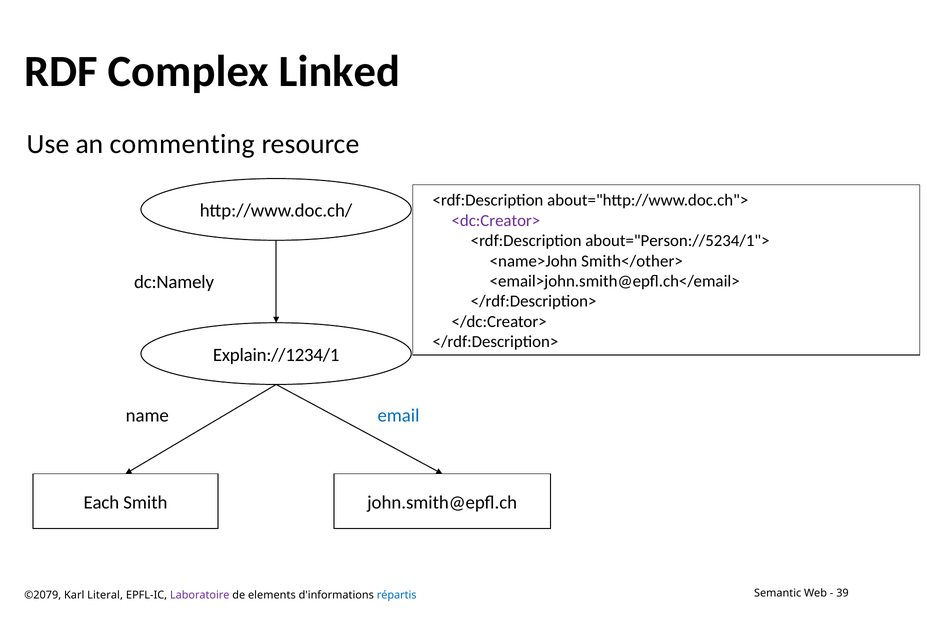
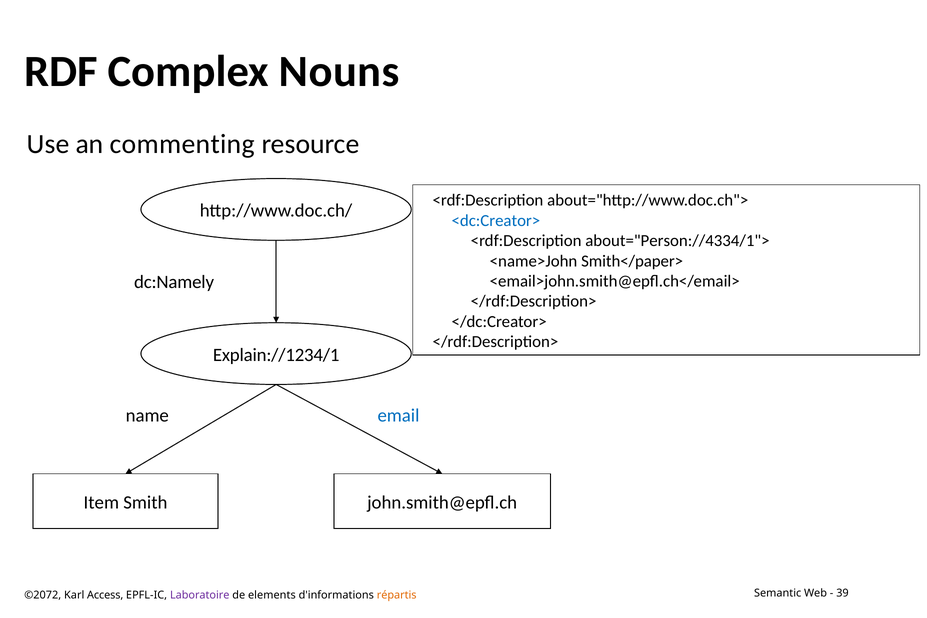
Linked: Linked -> Nouns (339, 72)
<dc:Creator> colour: purple -> blue (496, 221)
about="Person://5234/1">: about="Person://5234/1"> -> about="Person://4334/1"> (677, 241)
Smith</other>: Smith</other> -> Smith</paper> (632, 261)
Each: Each -> Item (101, 503)
©2079: ©2079 -> ©2072 (43, 596)
Literal: Literal -> Access (105, 596)
répartis colour: blue -> orange (397, 596)
